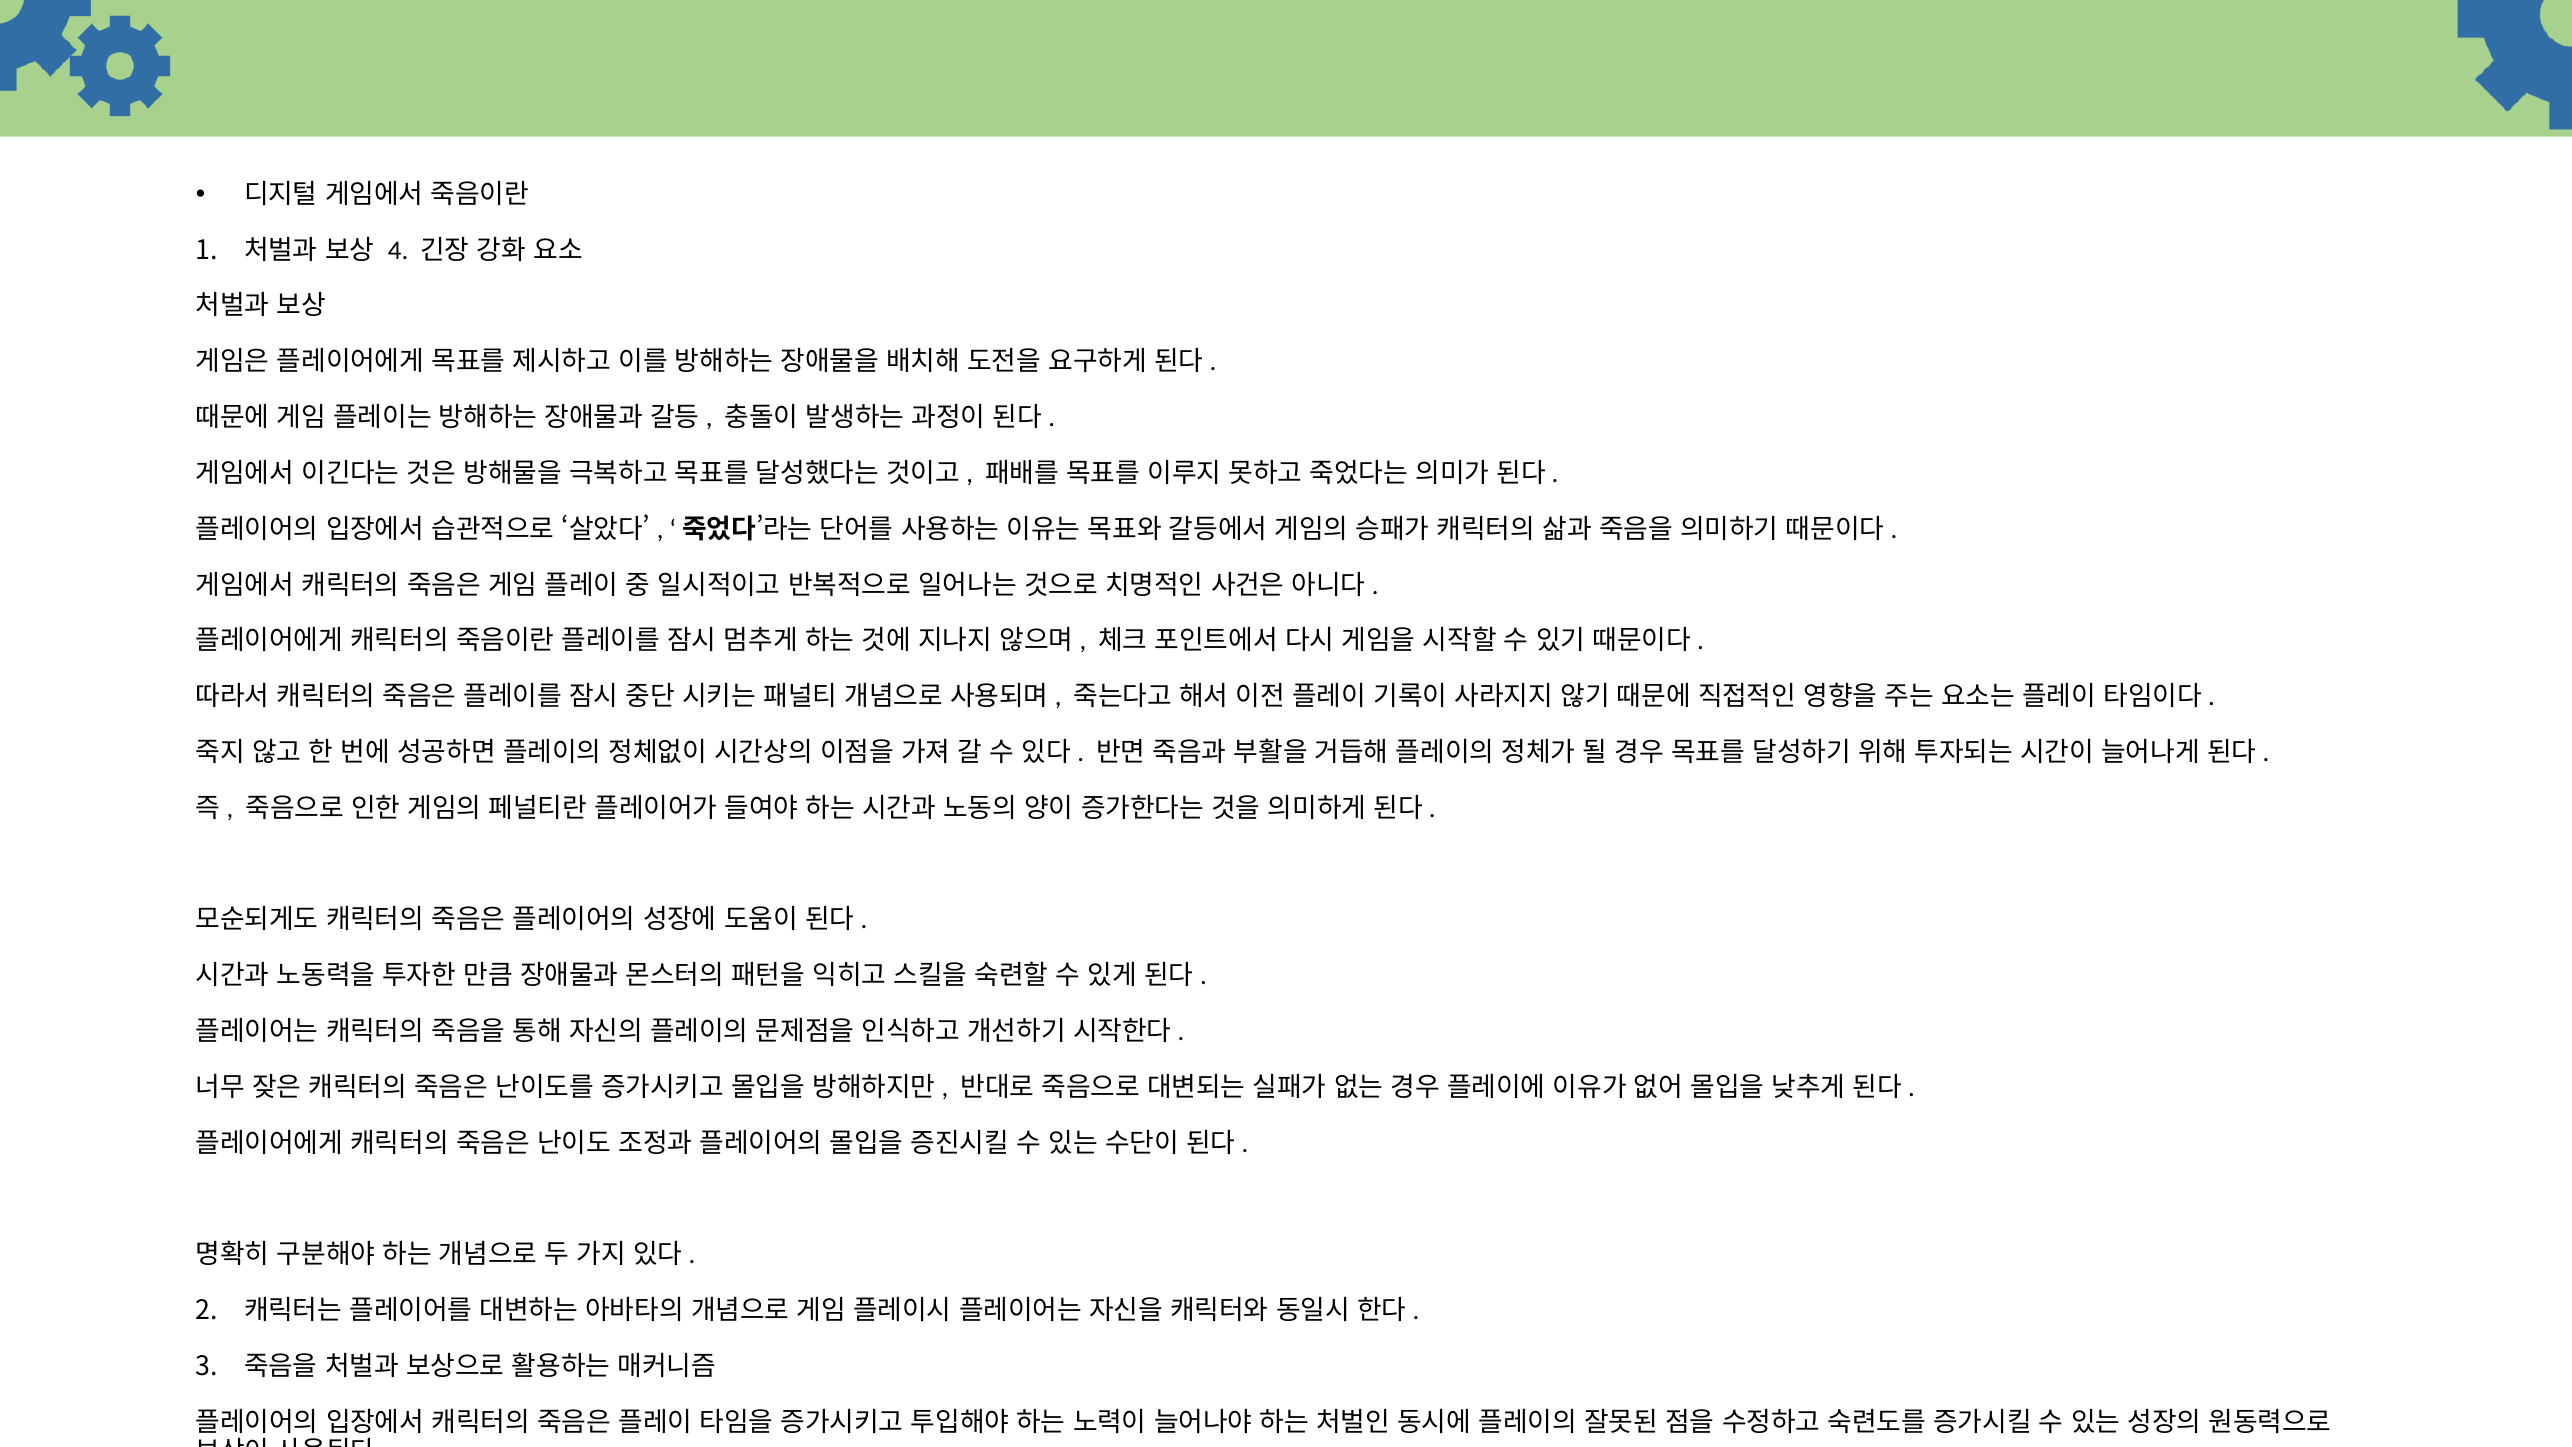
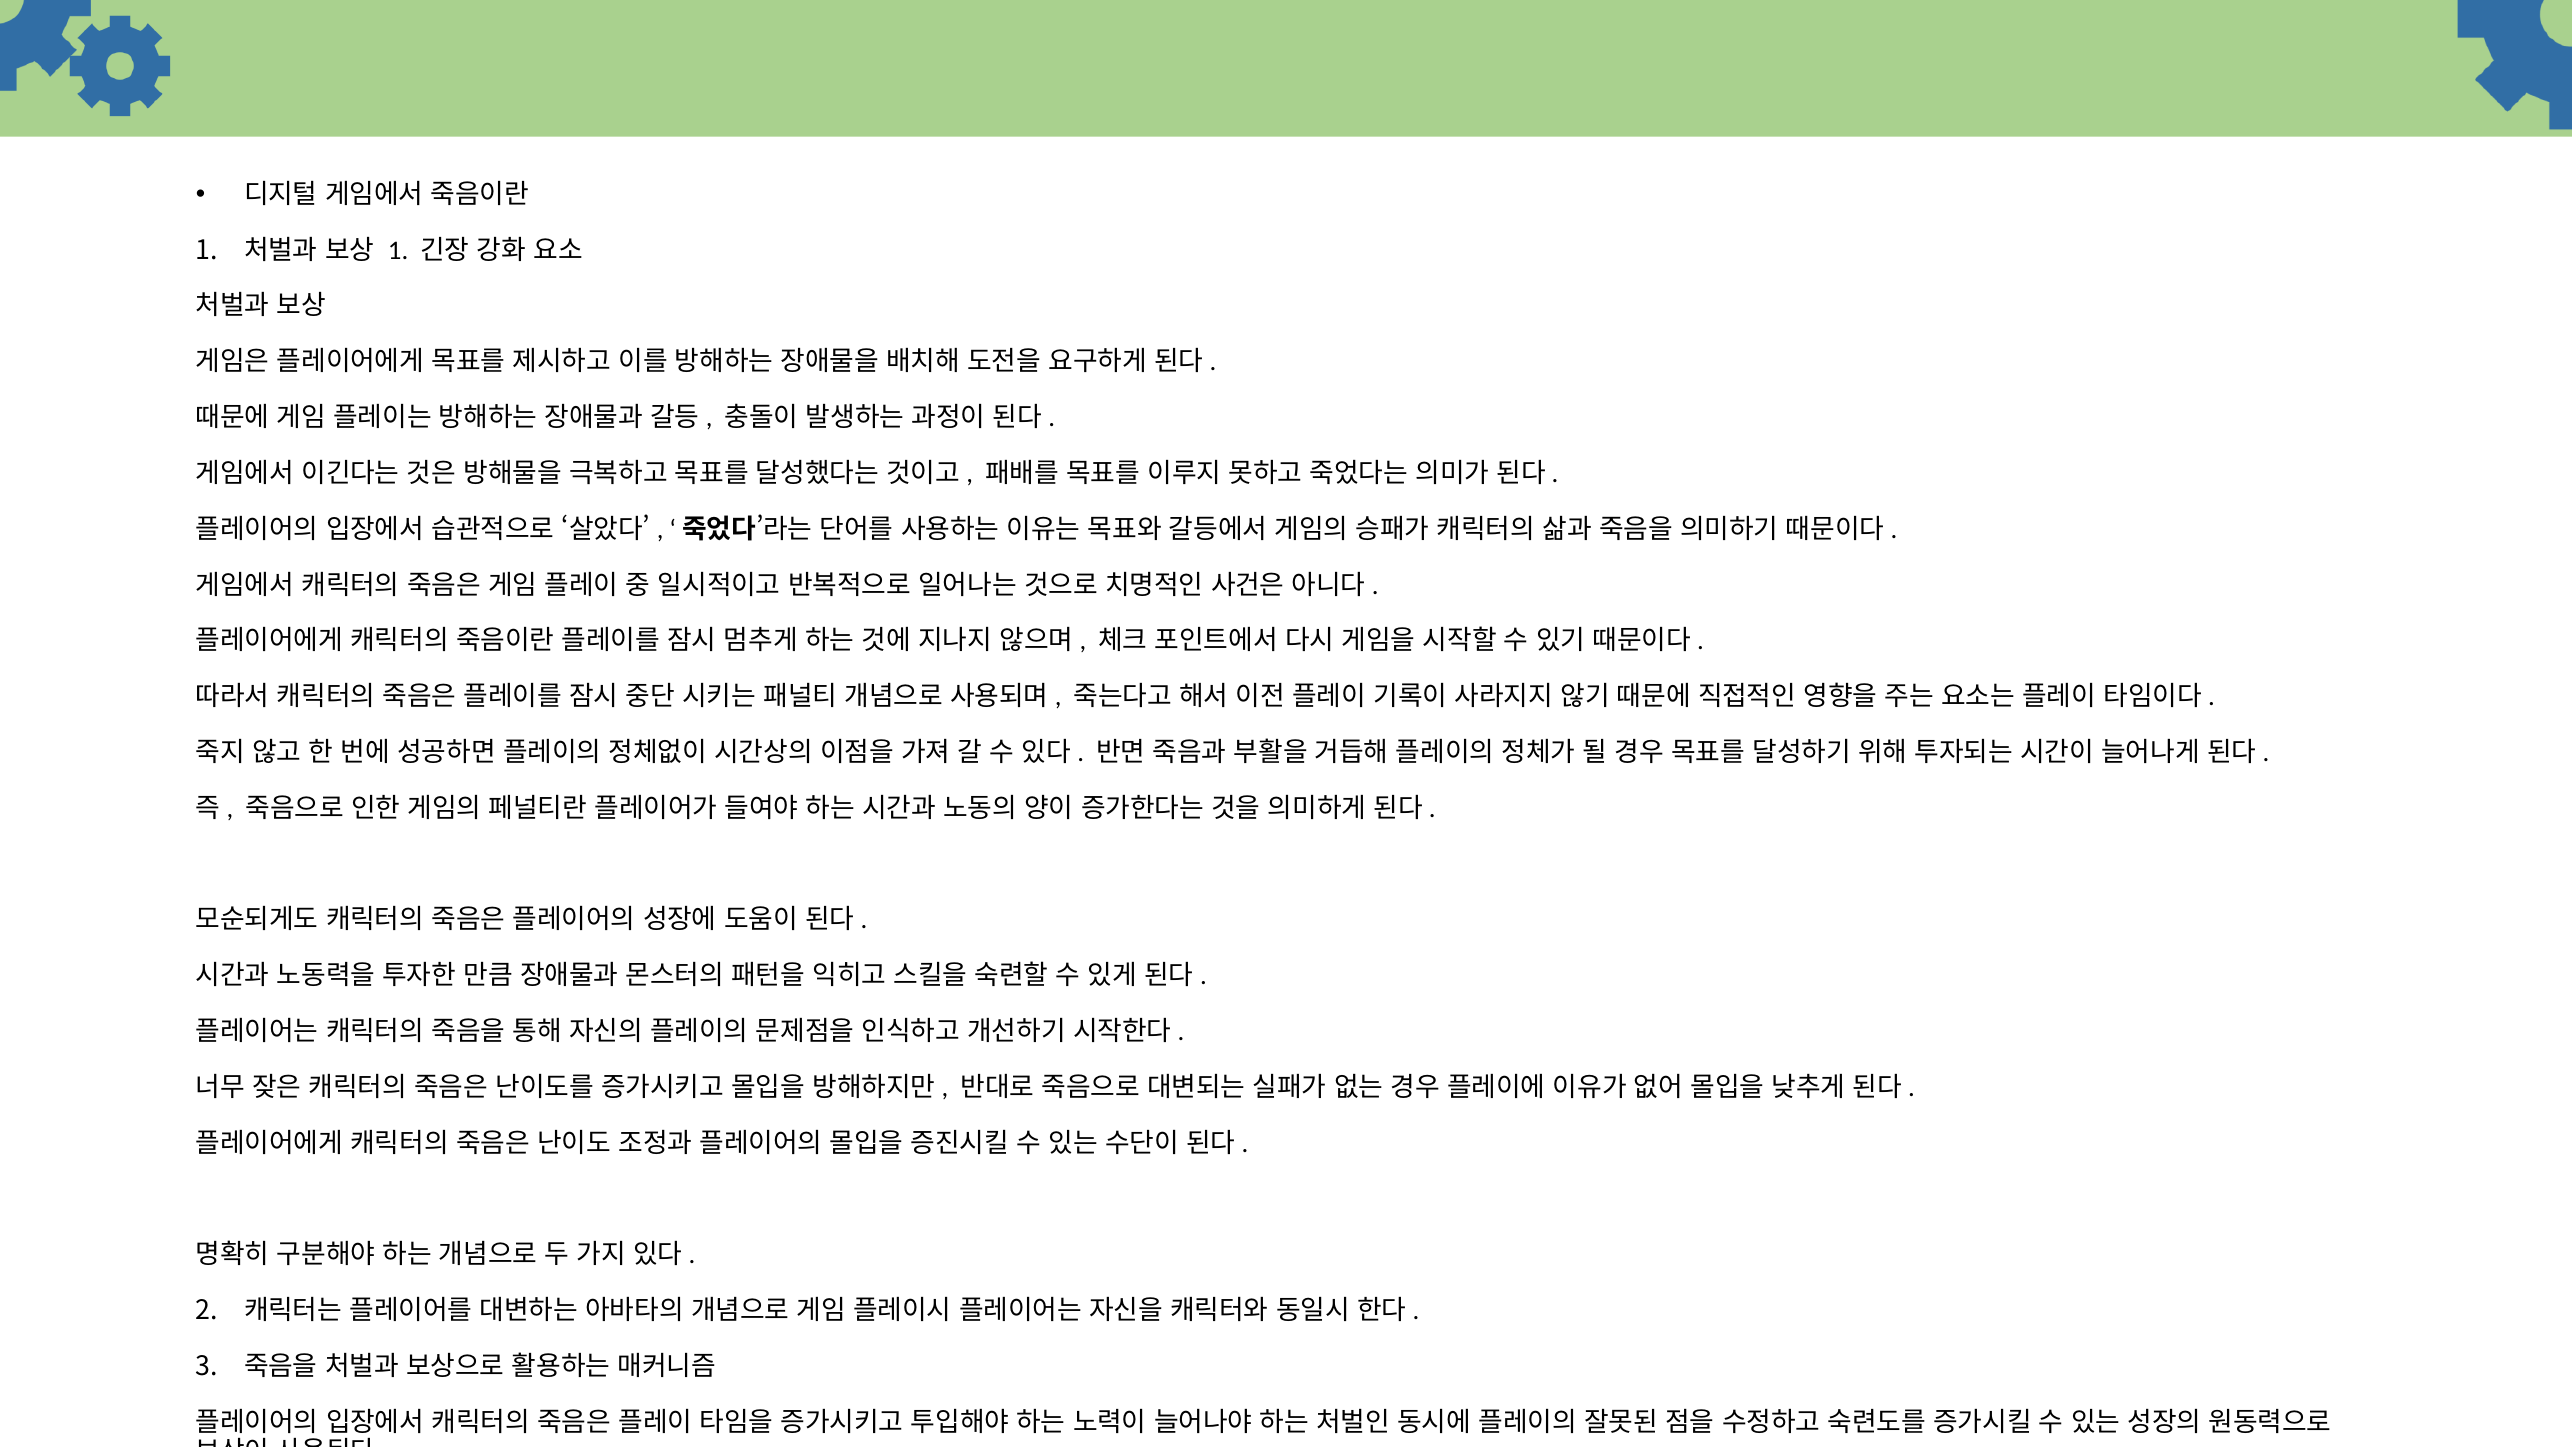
4: 4 -> 1 (398, 250)
